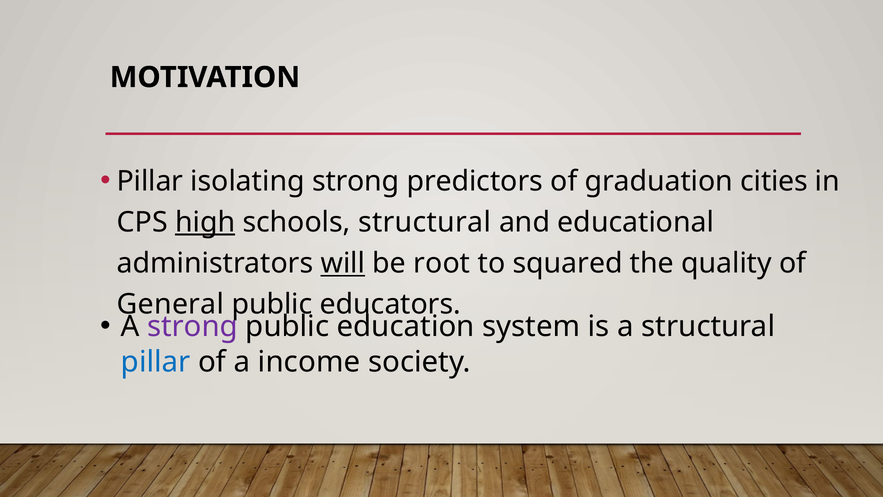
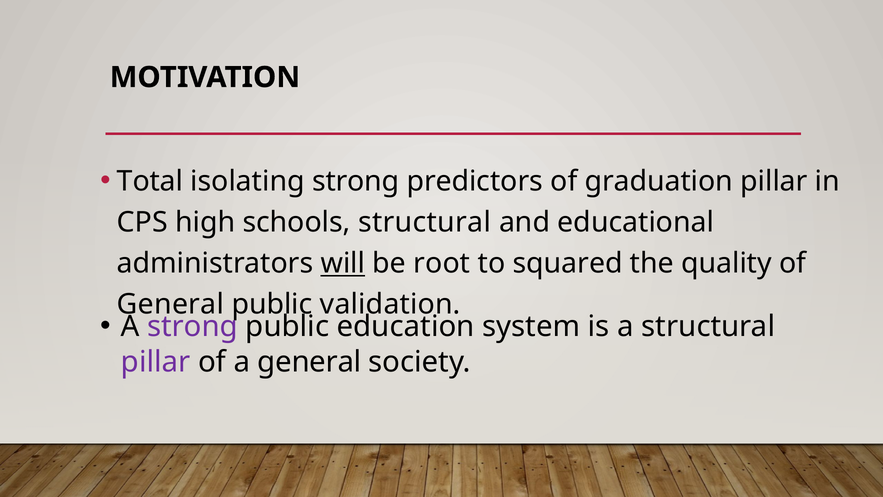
Pillar: Pillar -> Total (150, 181)
graduation cities: cities -> pillar (774, 181)
high underline: present -> none (205, 222)
educators: educators -> validation (390, 304)
pillar colour: blue -> purple (156, 362)
a income: income -> general (309, 362)
